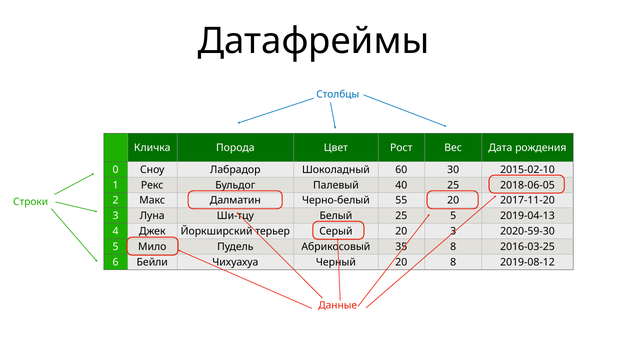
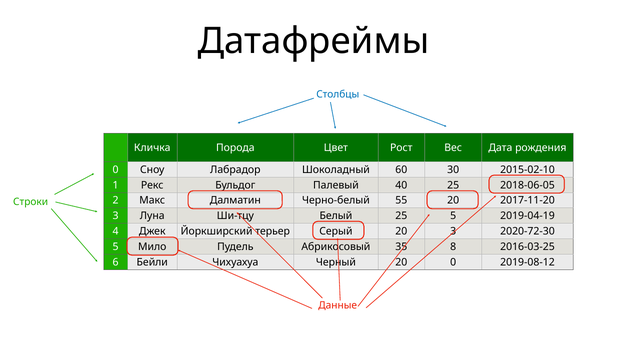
2019-04-13: 2019-04-13 -> 2019-04-19 (527, 216)
2020-59-30: 2020-59-30 -> 2020-72-30 (527, 231)
20 8: 8 -> 0 (453, 262)
